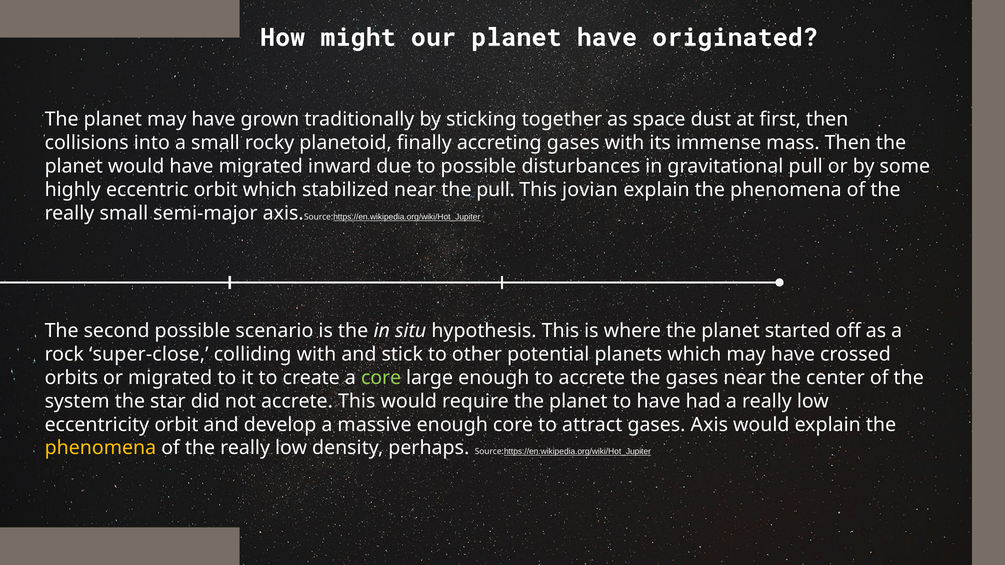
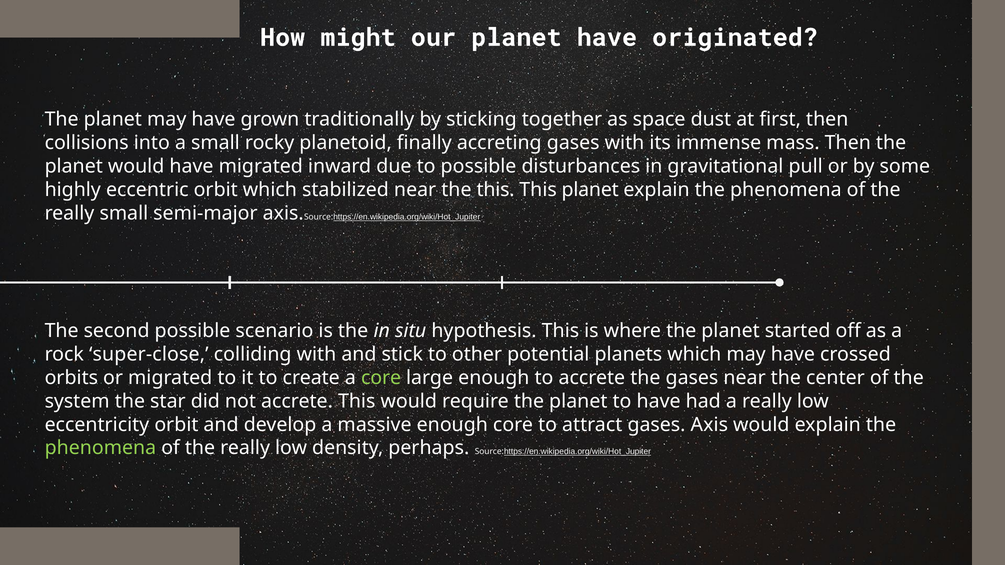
the pull: pull -> this (496, 190)
This jovian: jovian -> planet (590, 190)
phenomena colour: yellow -> light green (100, 448)
